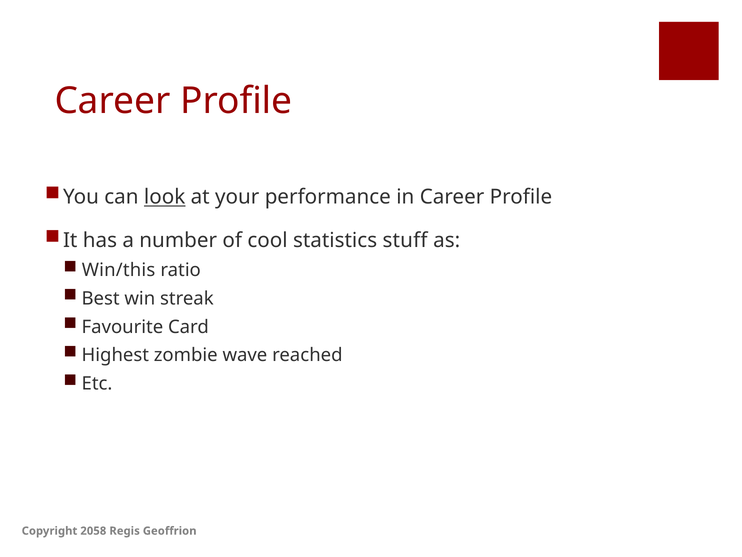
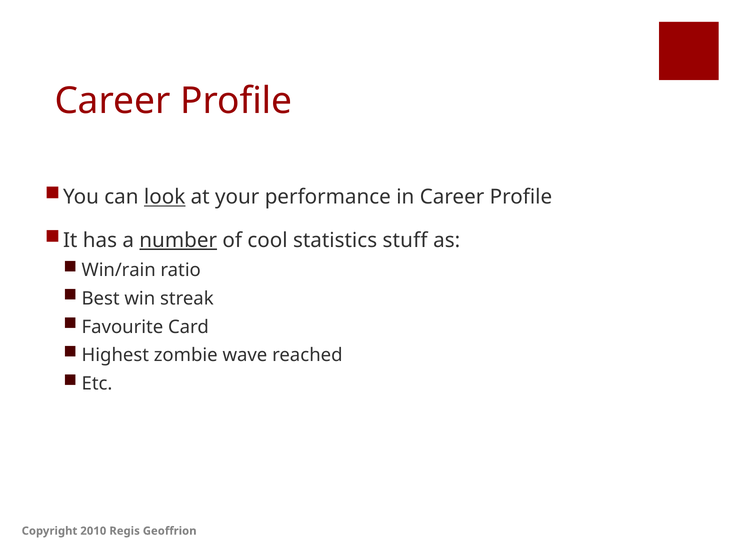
number underline: none -> present (178, 240)
Win/this: Win/this -> Win/rain (119, 270)
2058: 2058 -> 2010 (93, 530)
